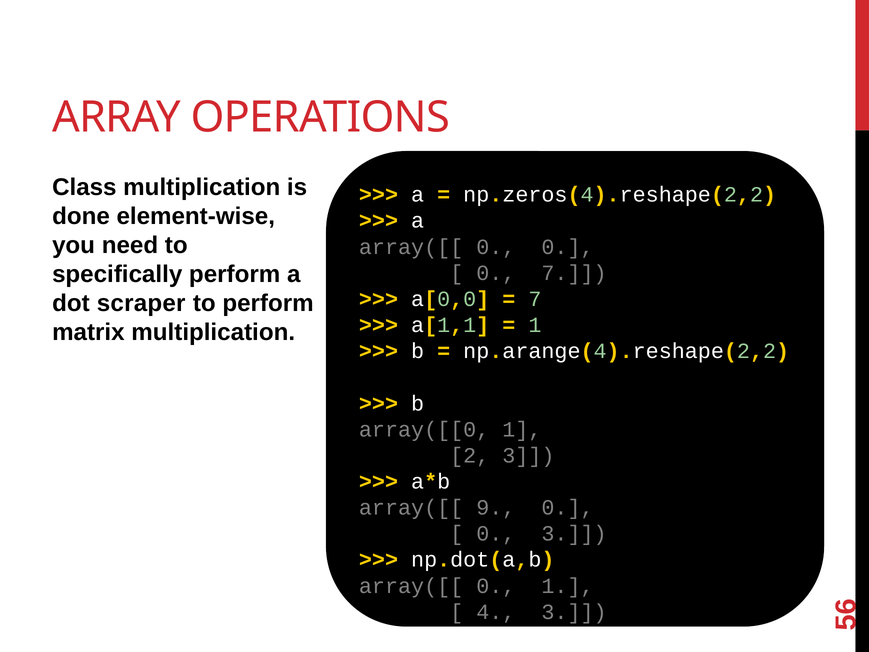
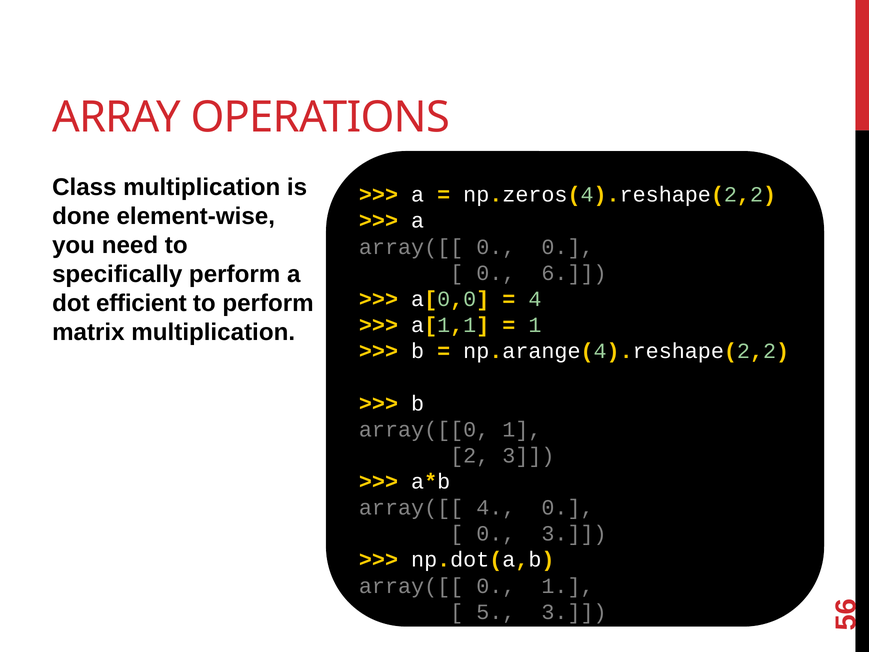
0 7: 7 -> 6 (574, 273)
7: 7 -> 4 (535, 299)
scraper: scraper -> efficient (141, 303)
array([[ 9: 9 -> 4 (496, 507)
4: 4 -> 5 (496, 612)
